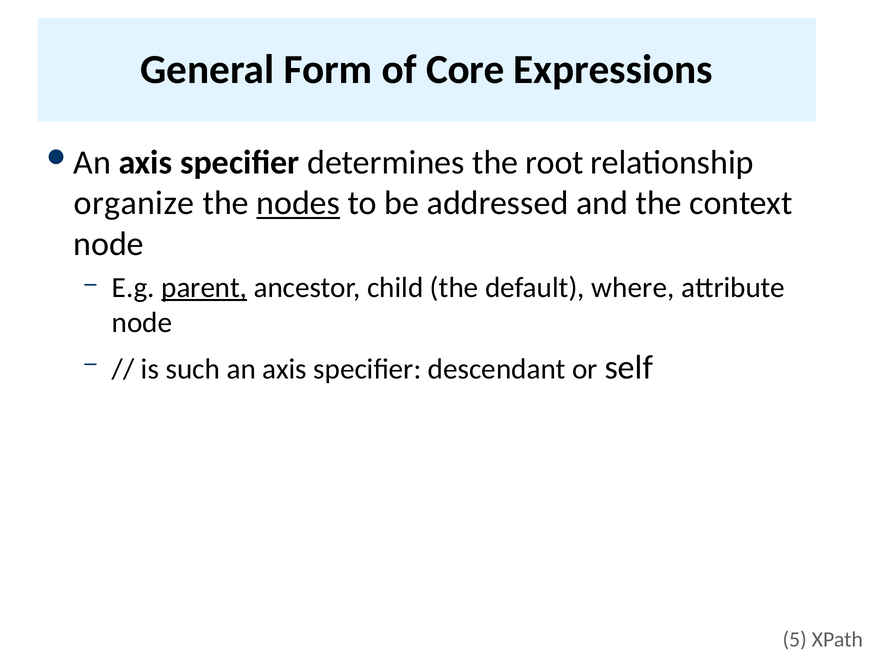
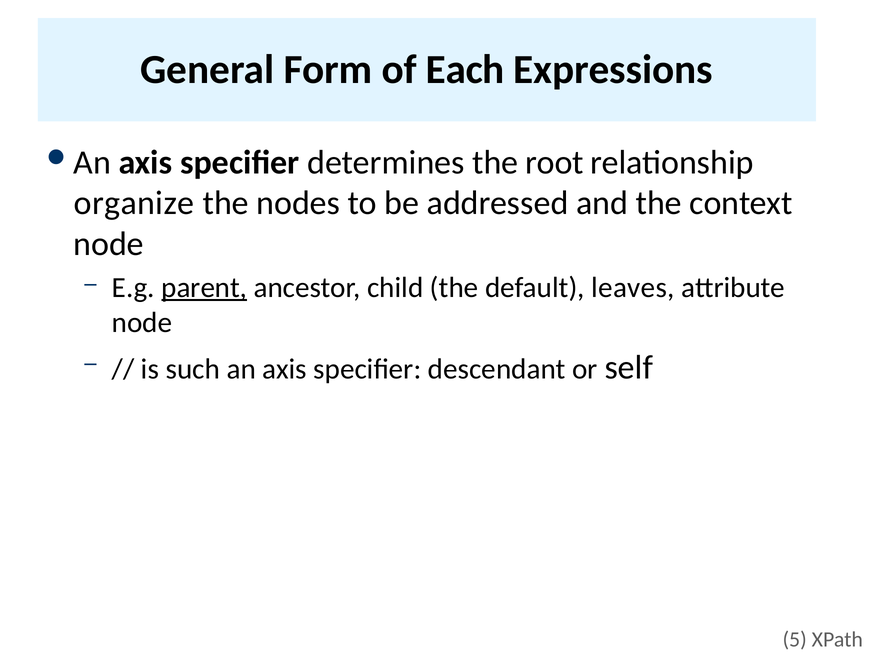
Core: Core -> Each (465, 69)
nodes underline: present -> none (298, 203)
where: where -> leaves (633, 288)
